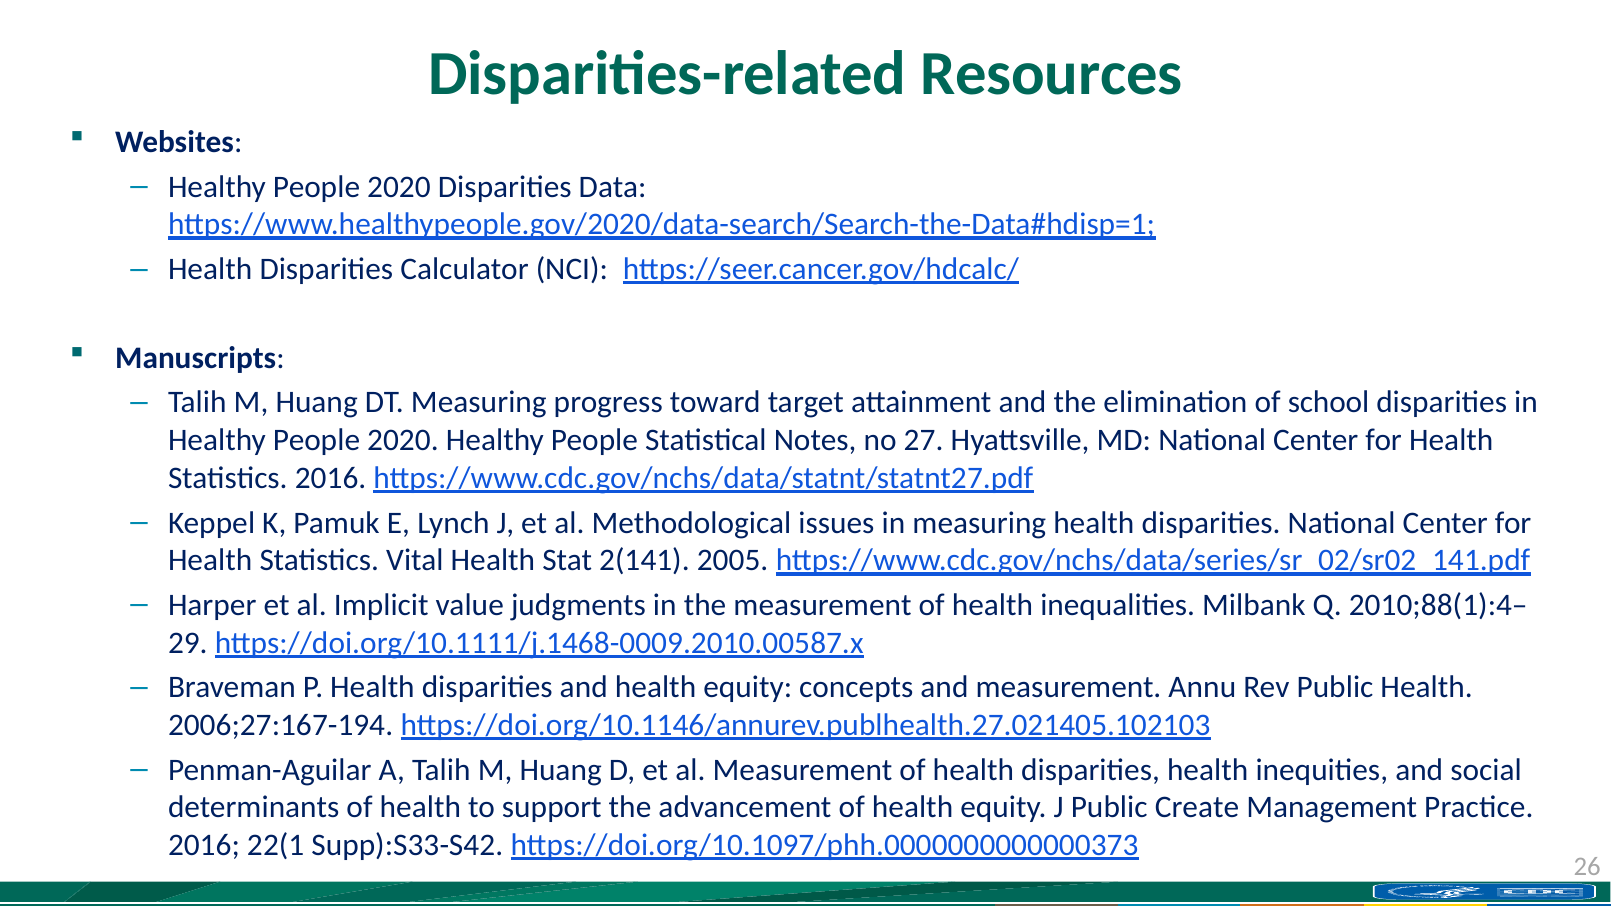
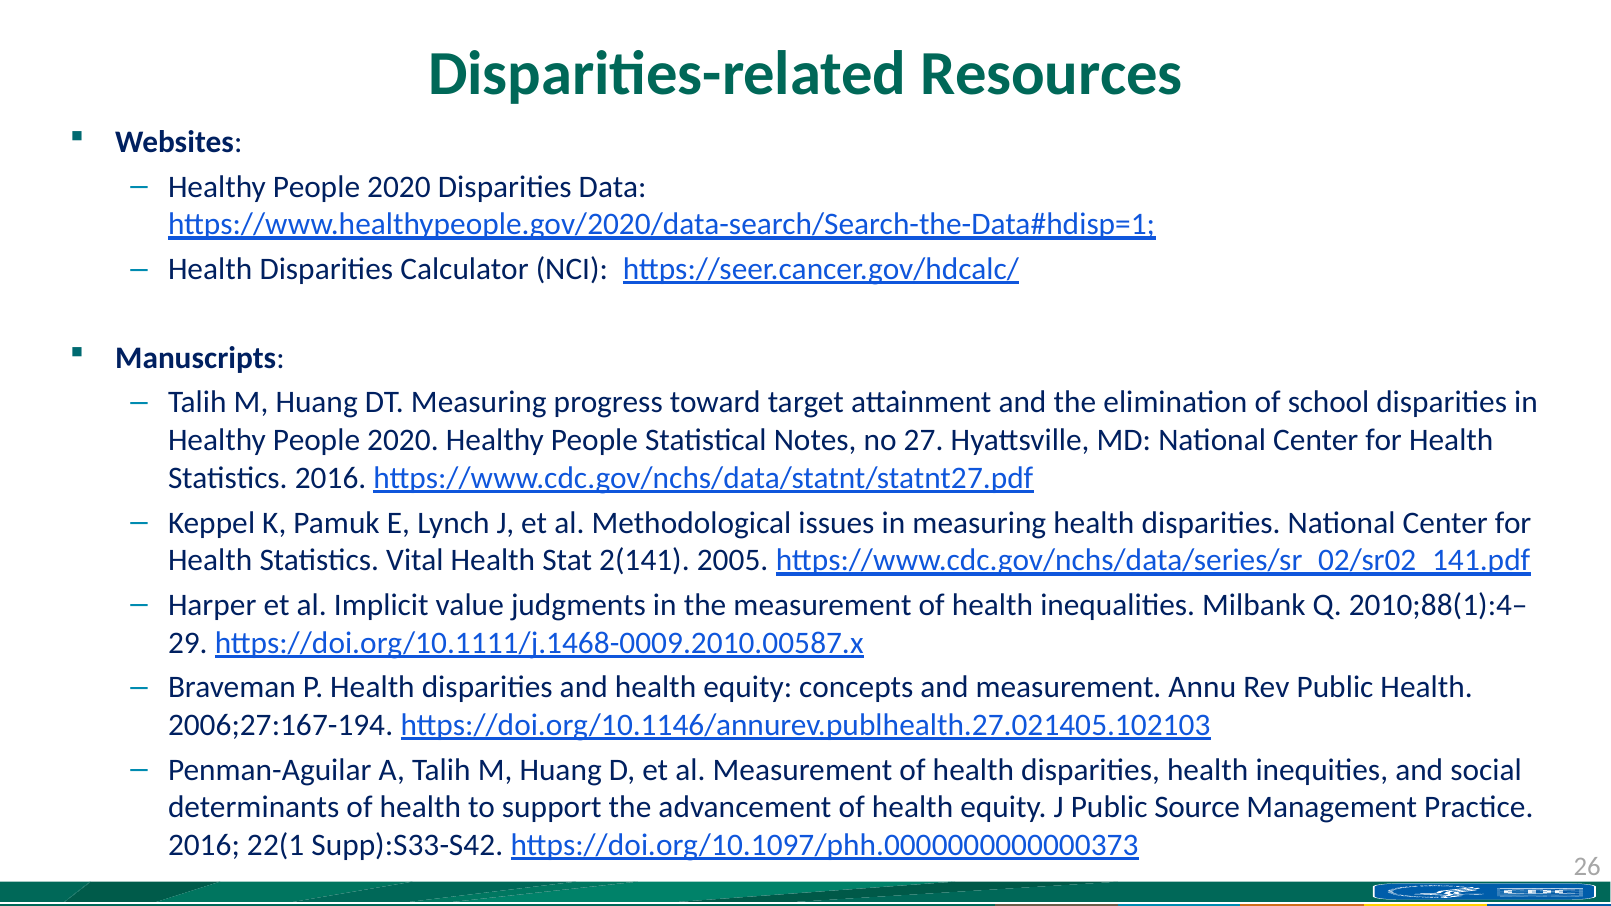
Create: Create -> Source (1197, 808)
